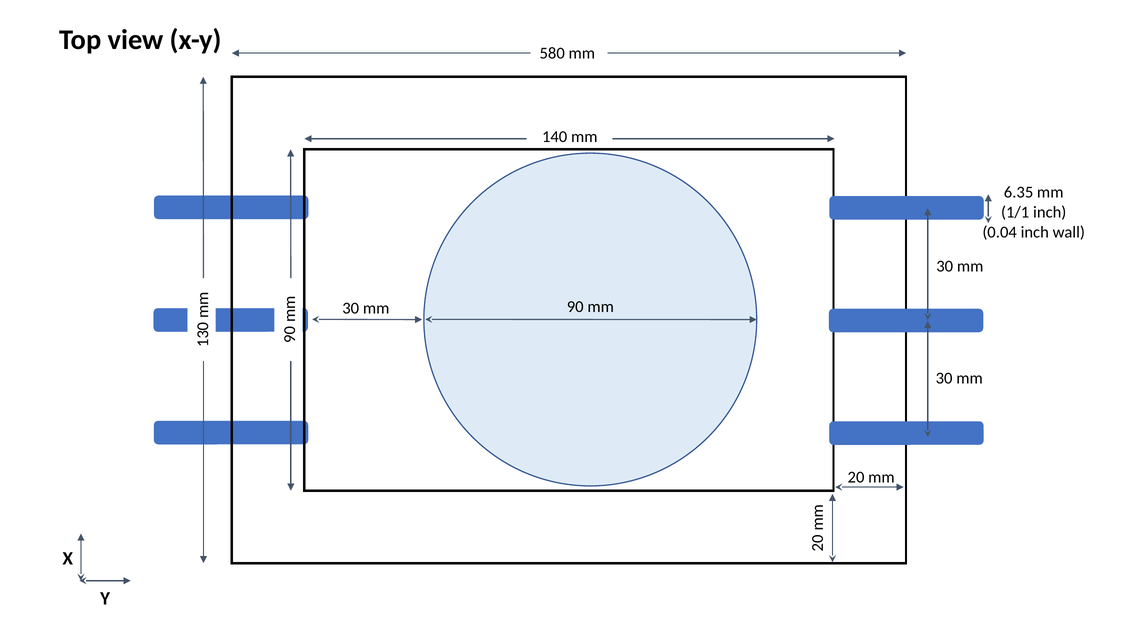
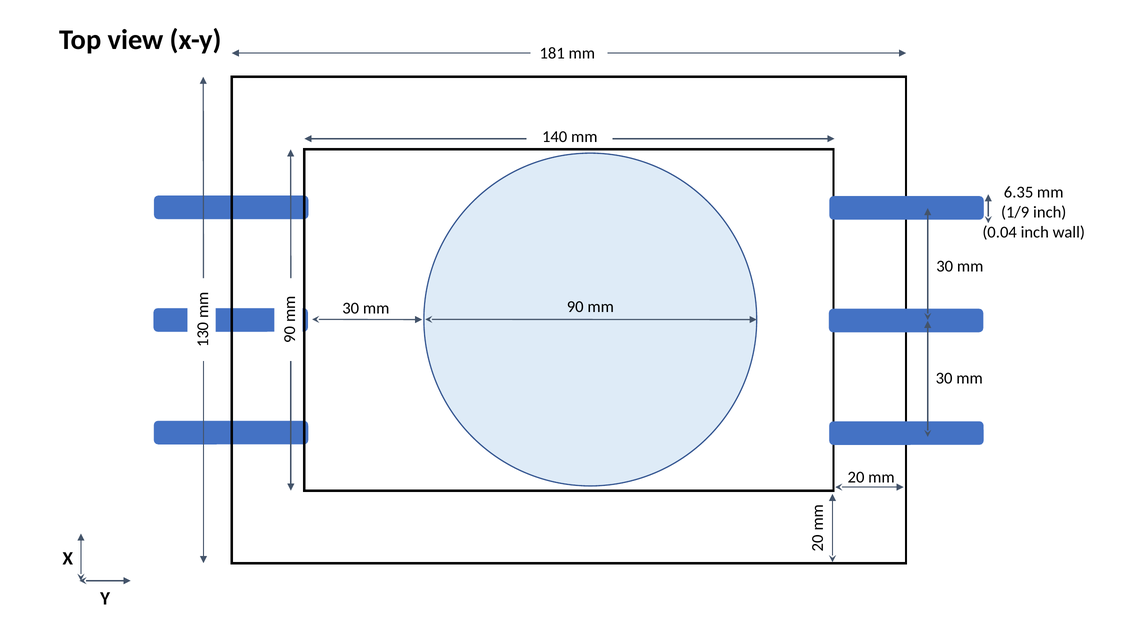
580: 580 -> 181 (552, 53)
1/1: 1/1 -> 1/9 (1015, 212)
